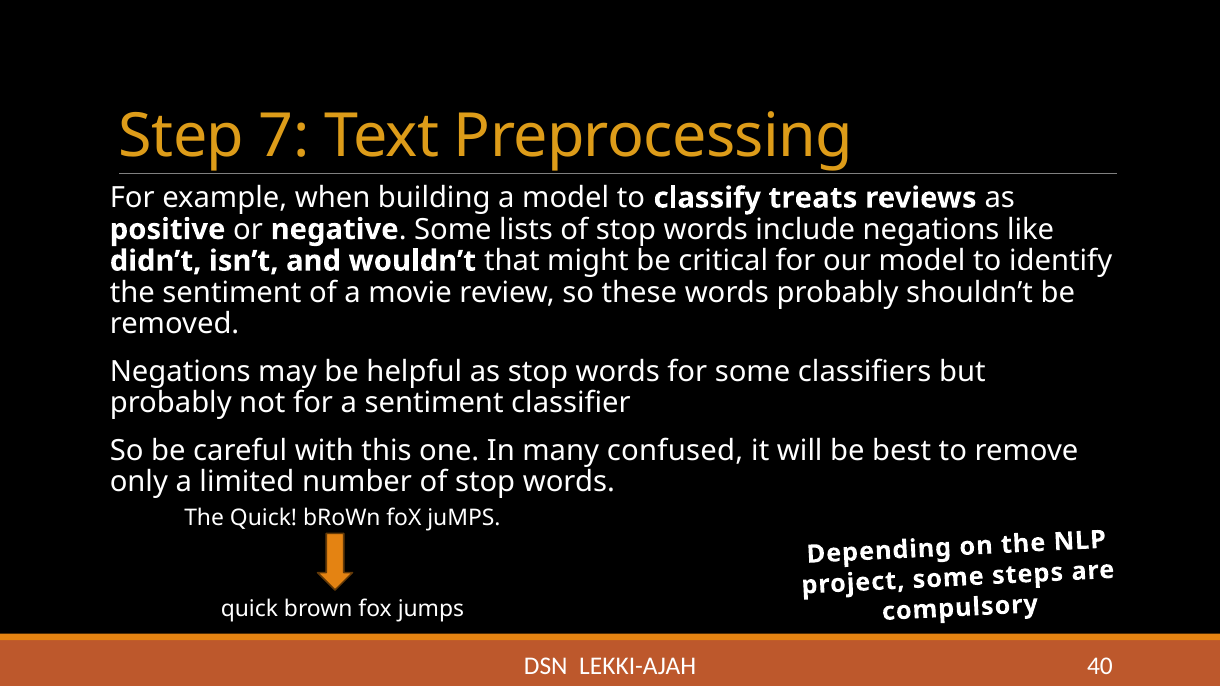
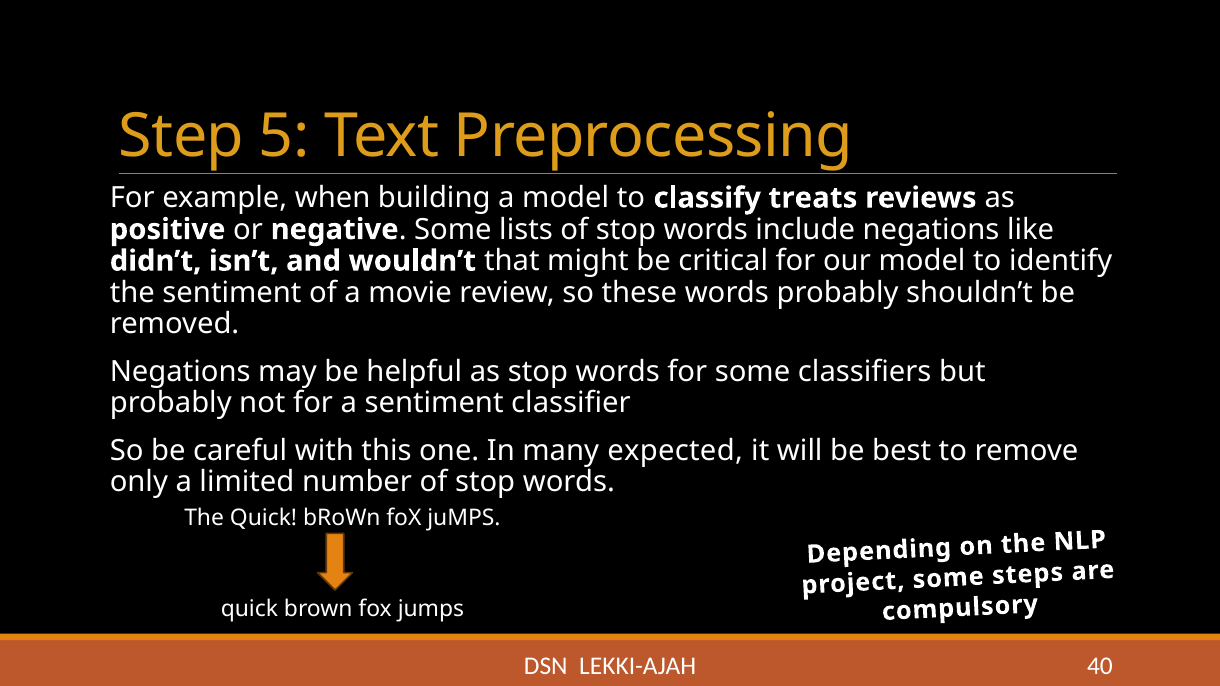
7: 7 -> 5 (284, 137)
confused: confused -> expected (675, 451)
